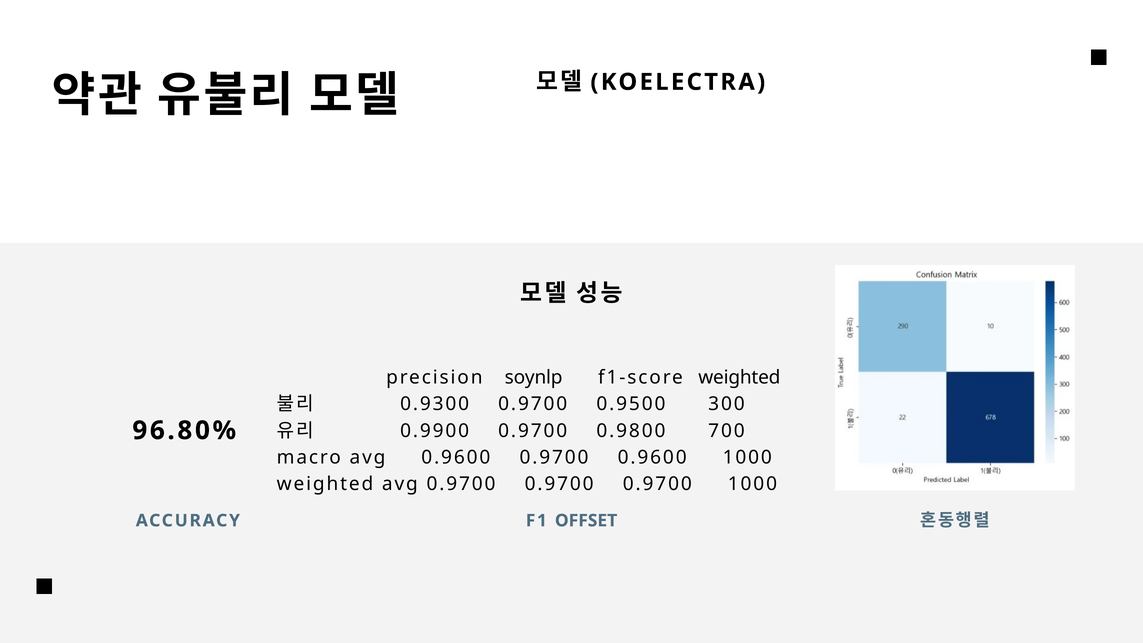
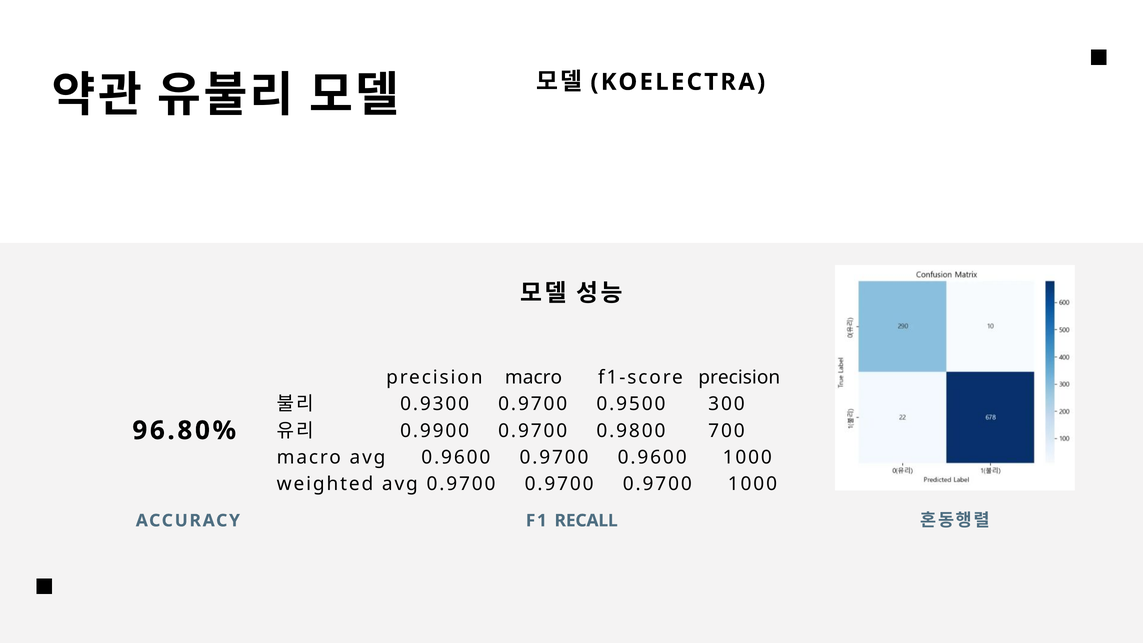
precision soynlp: soynlp -> macro (534, 377)
f1-score weighted: weighted -> precision (739, 377)
OFFSET: OFFSET -> RECALL (586, 521)
